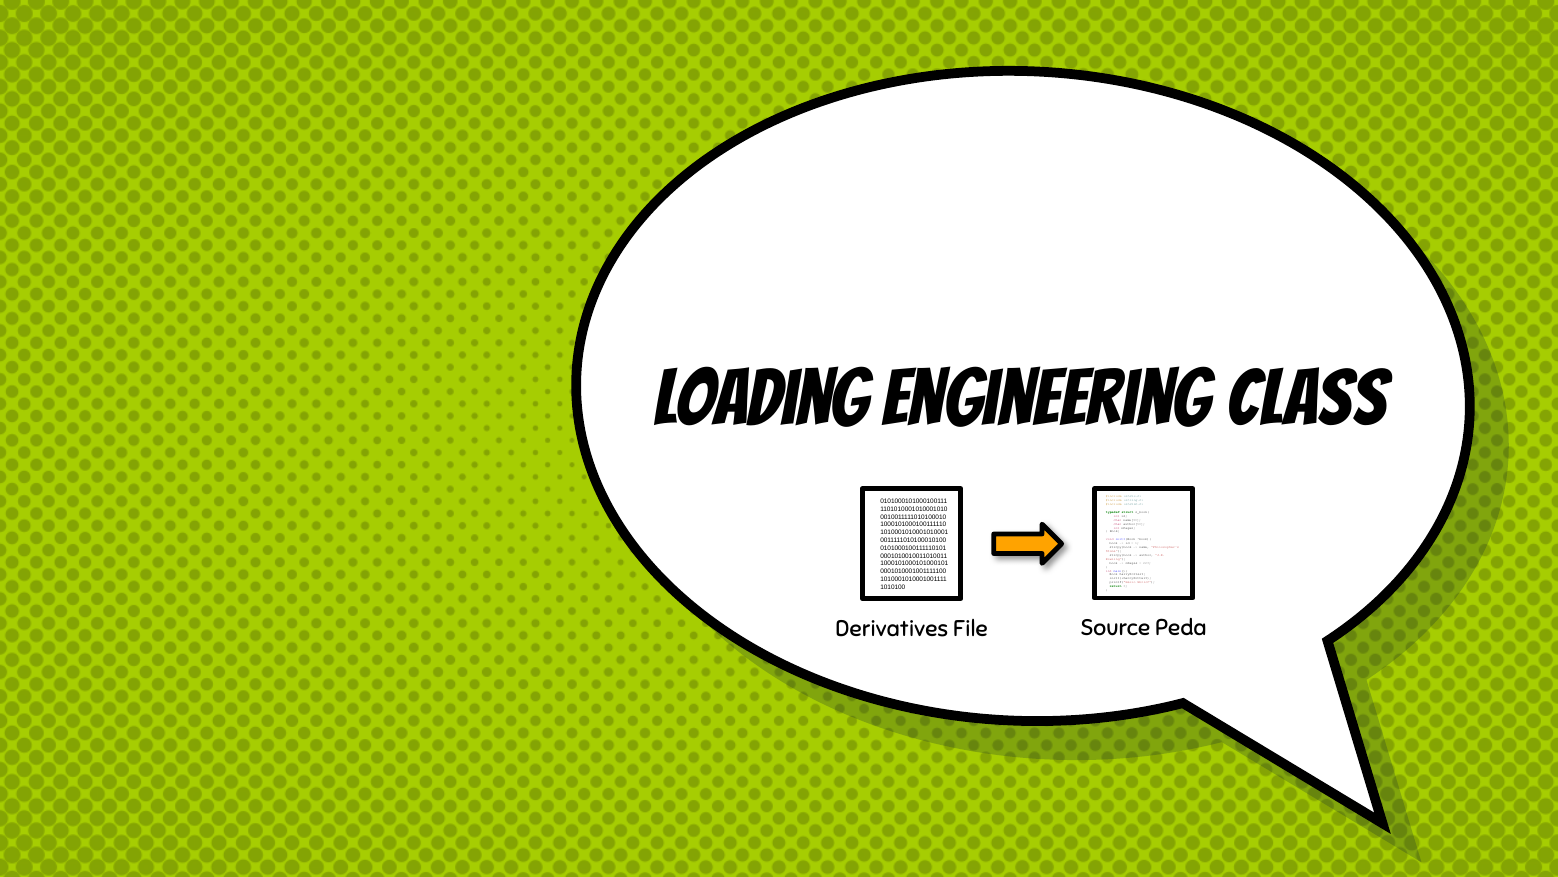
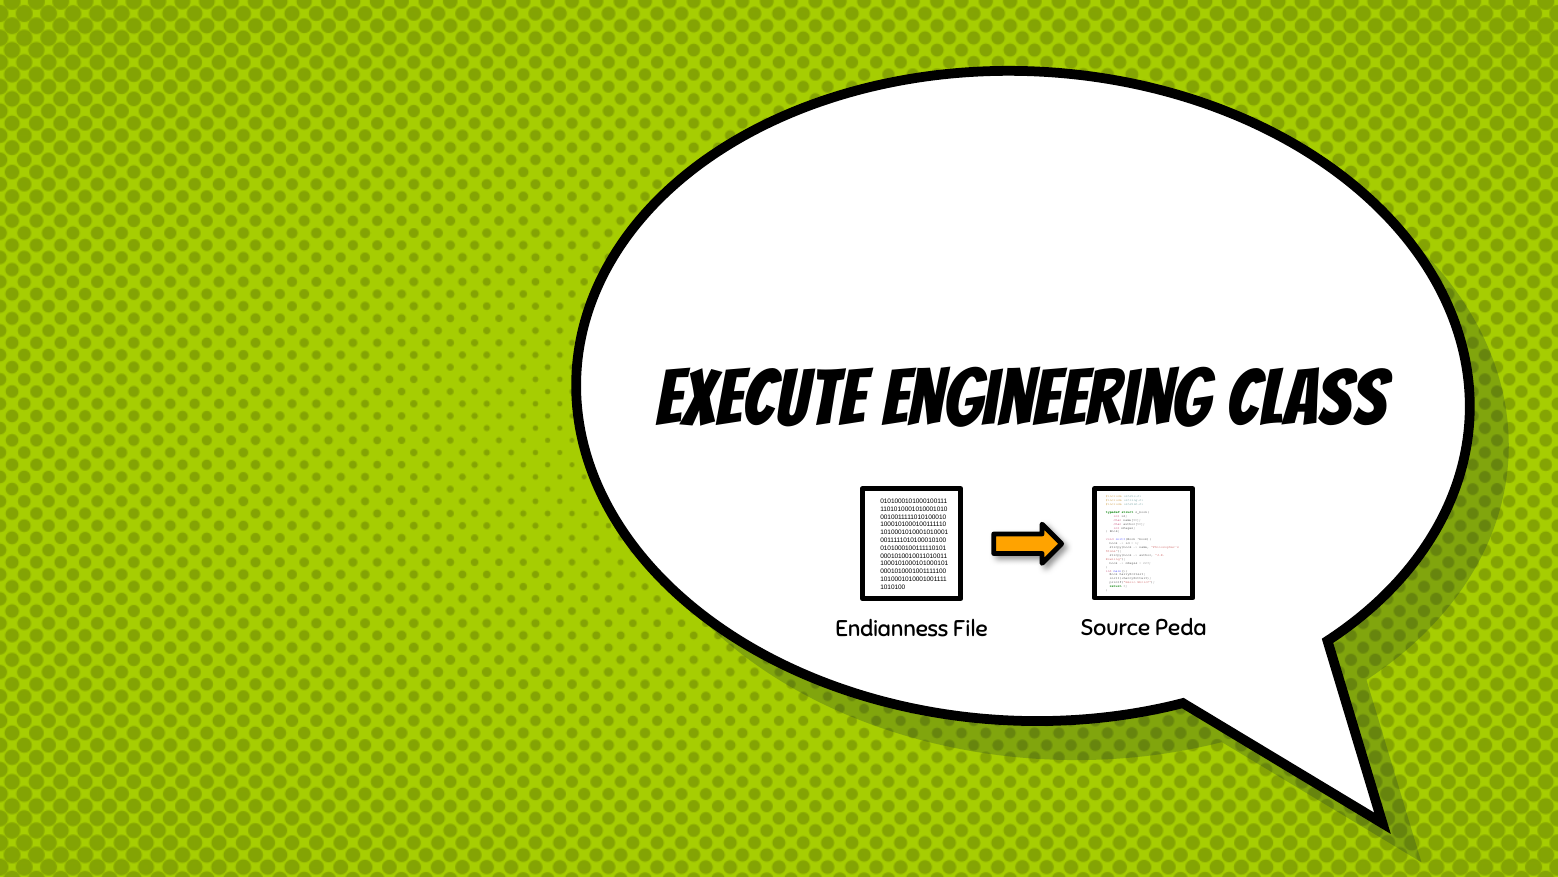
Loading: Loading -> Execute (760, 400)
Derivatives: Derivatives -> Endianness (892, 629)
